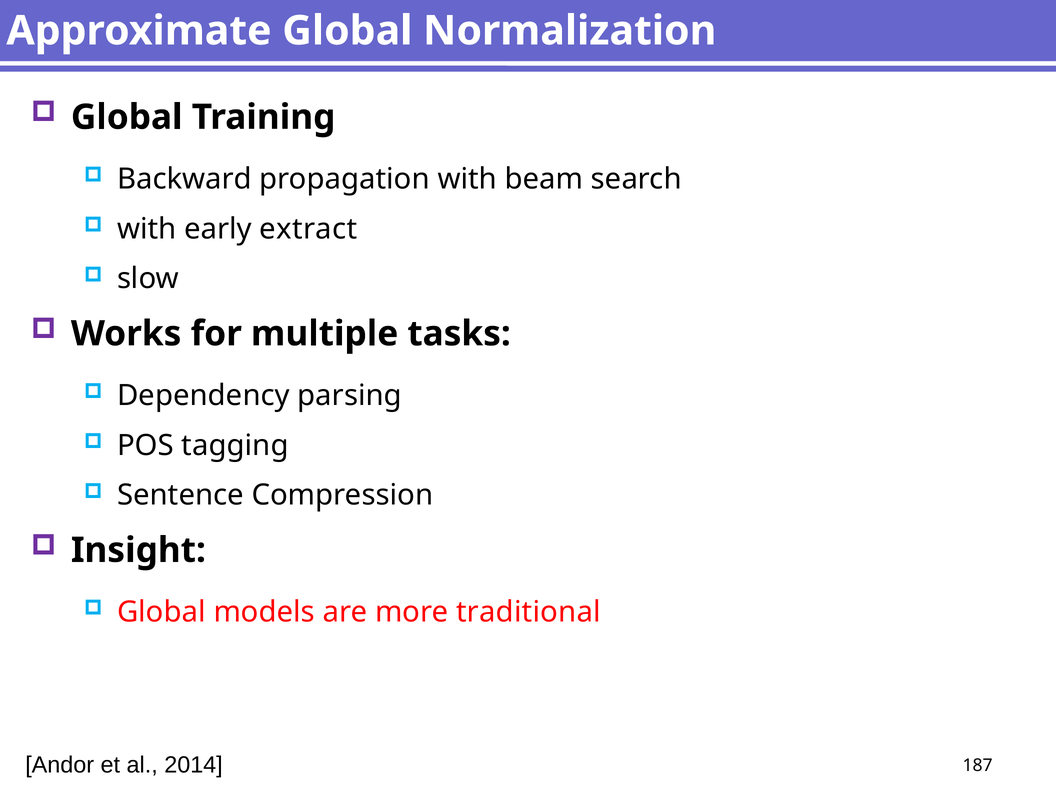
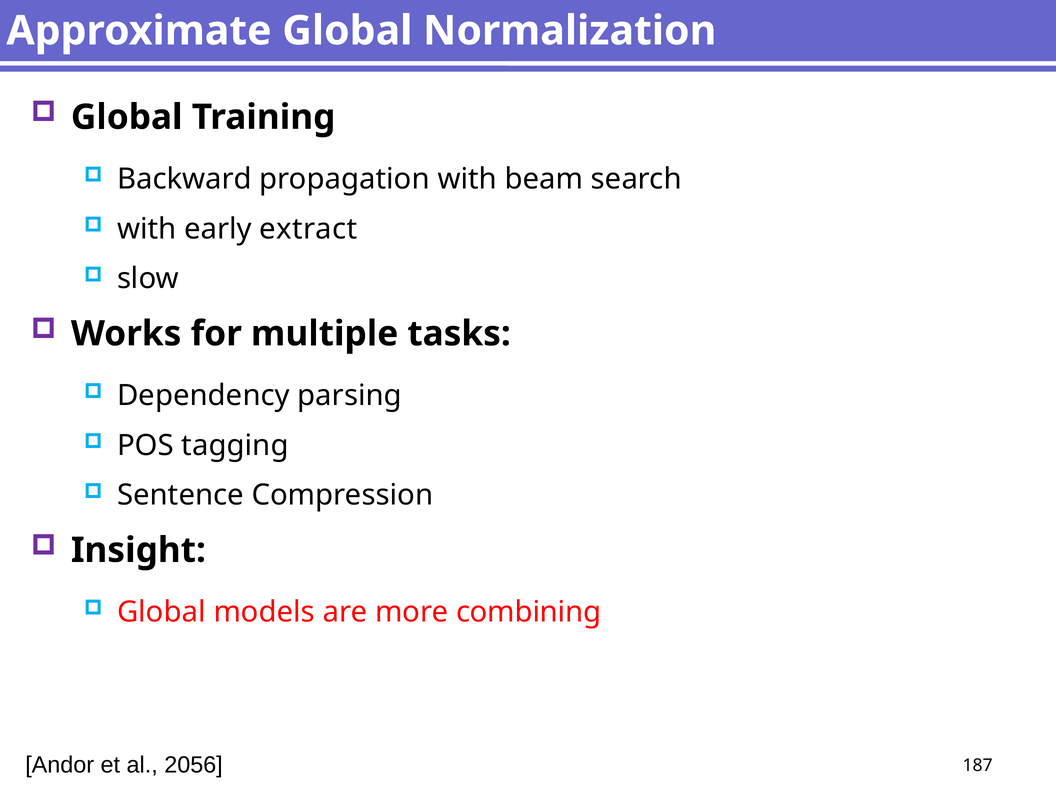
traditional: traditional -> combining (529, 612)
2014: 2014 -> 2056 (194, 765)
